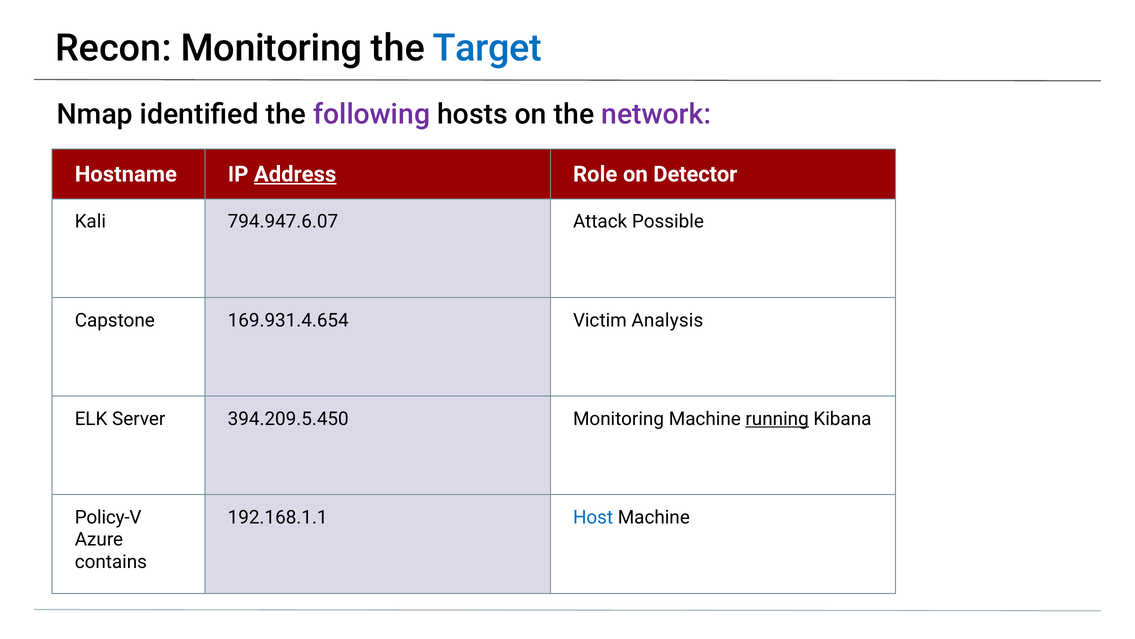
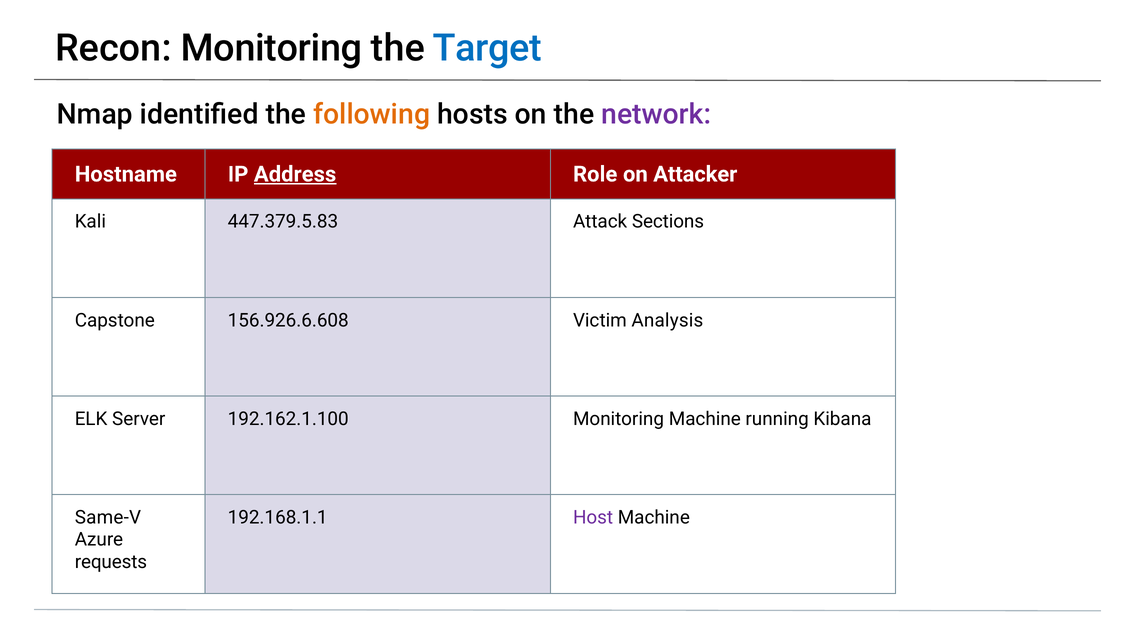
following colour: purple -> orange (372, 114)
Detector: Detector -> Attacker (695, 174)
794.947.6.07: 794.947.6.07 -> 447.379.5.83 (283, 222)
Possible: Possible -> Sections (668, 222)
169.931.4.654: 169.931.4.654 -> 156.926.6.608 (288, 320)
394.209.5.450: 394.209.5.450 -> 192.162.1.100 (288, 418)
running underline: present -> none (777, 418)
Policy-V: Policy-V -> Same-V (108, 517)
Host colour: blue -> purple (593, 517)
contains: contains -> requests (111, 561)
